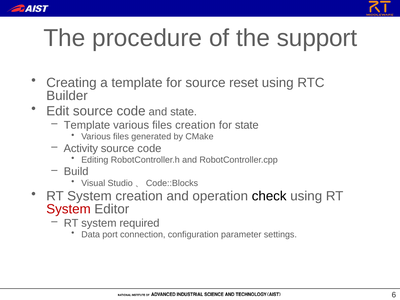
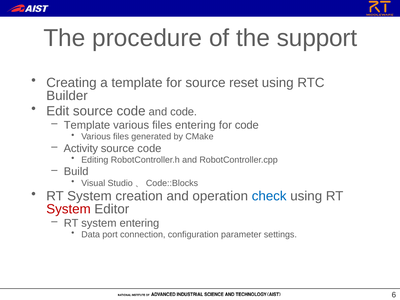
and state: state -> code (184, 112)
files creation: creation -> entering (195, 125)
for state: state -> code (247, 125)
check colour: black -> blue (269, 196)
system required: required -> entering (139, 223)
